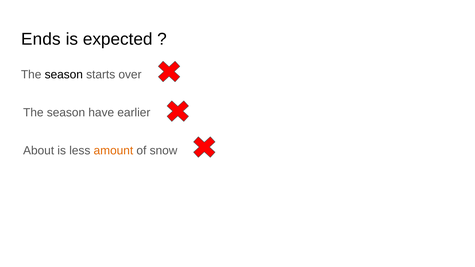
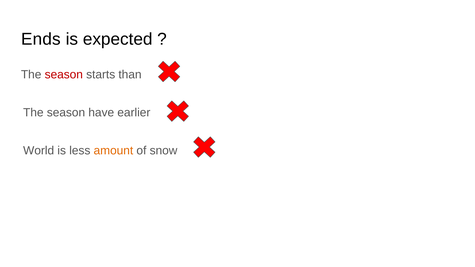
season colour: black -> red (64, 75)
over: over -> than (130, 75)
About: About -> World (39, 151)
